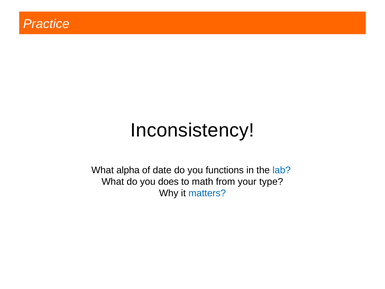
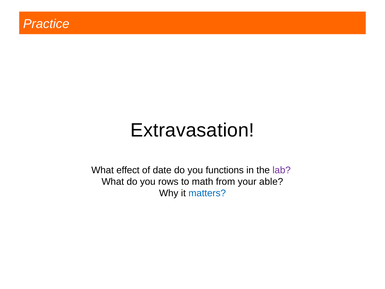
Inconsistency: Inconsistency -> Extravasation (192, 130)
alpha: alpha -> effect (128, 170)
lab colour: blue -> purple (282, 170)
does: does -> rows (168, 182)
type: type -> able (271, 182)
